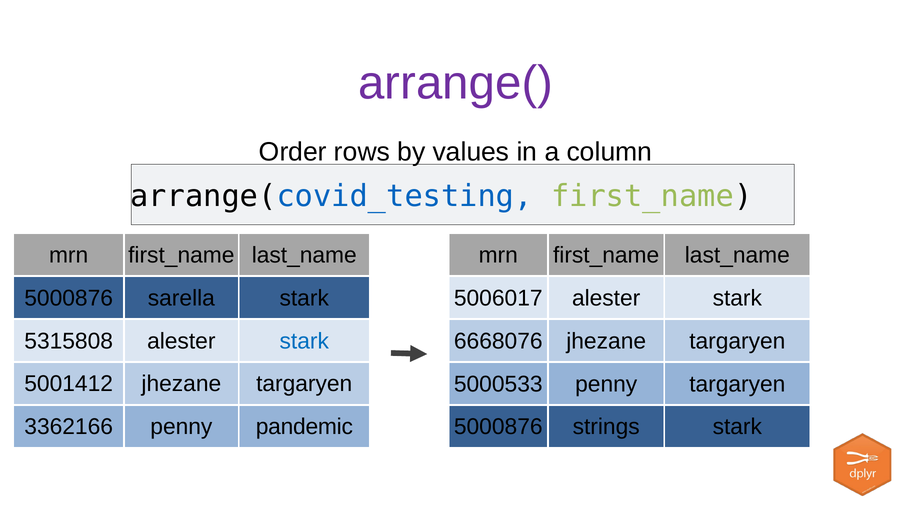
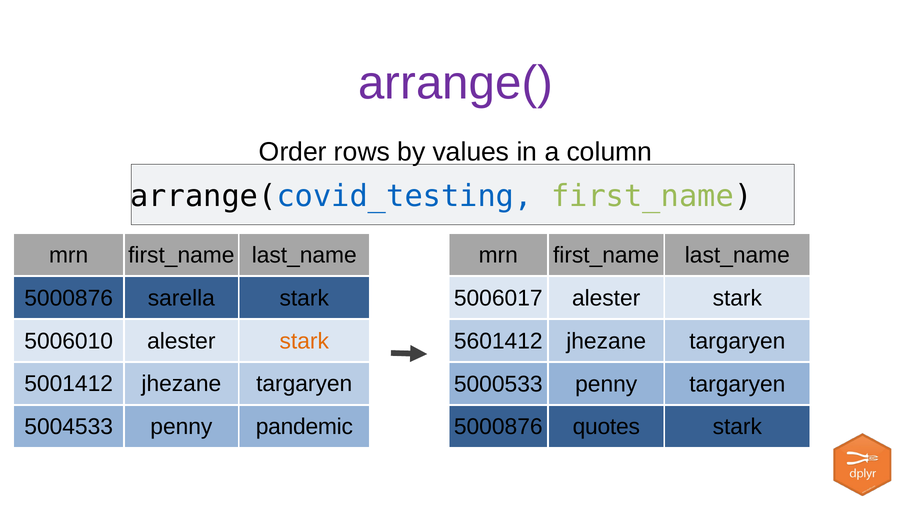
5315808: 5315808 -> 5006010 (69, 341)
stark colour: blue -> orange (304, 341)
6668076: 6668076 -> 5601412 (498, 341)
3362166: 3362166 -> 5004533 (69, 427)
strings: strings -> quotes (606, 427)
